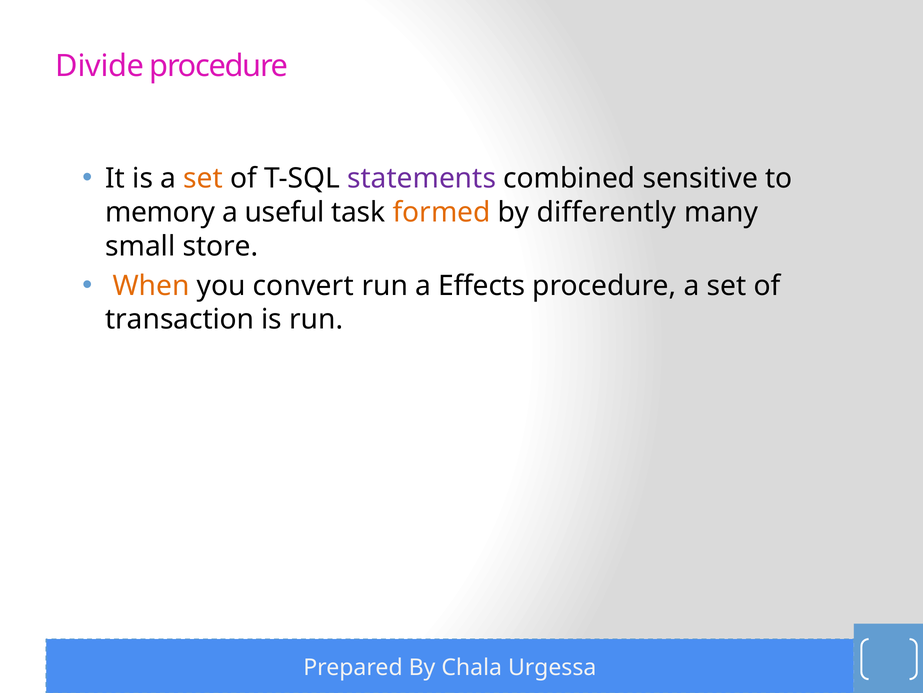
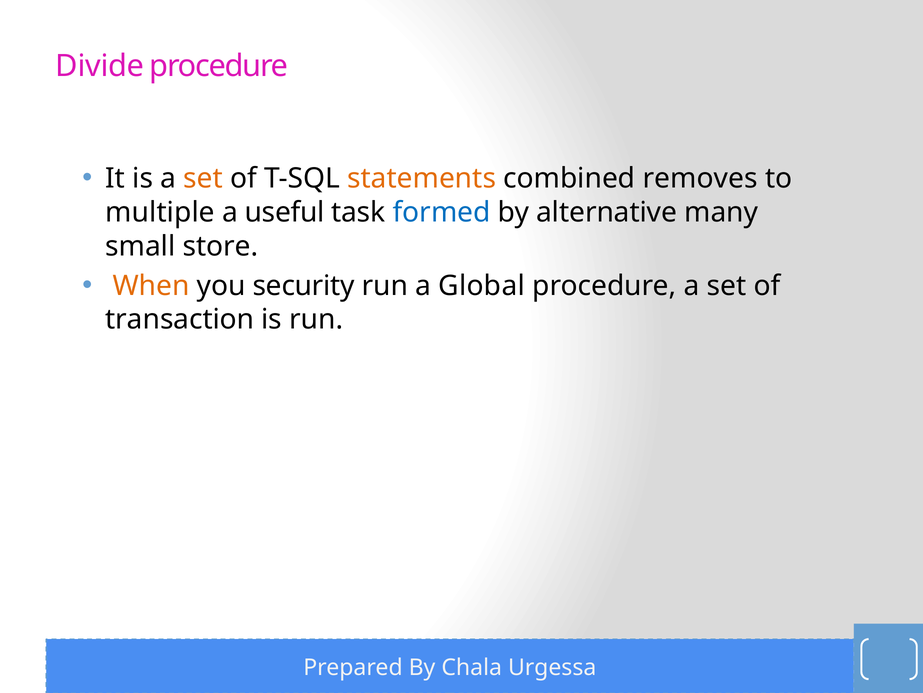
statements colour: purple -> orange (422, 178)
sensitive: sensitive -> removes (700, 178)
memory: memory -> multiple (160, 212)
formed colour: orange -> blue (442, 212)
differently: differently -> alternative (607, 212)
convert: convert -> security (304, 285)
Effects: Effects -> Global (482, 285)
